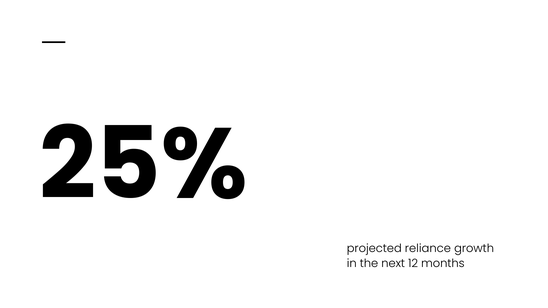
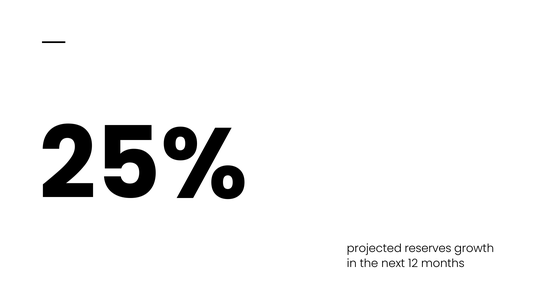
reliance: reliance -> reserves (428, 249)
